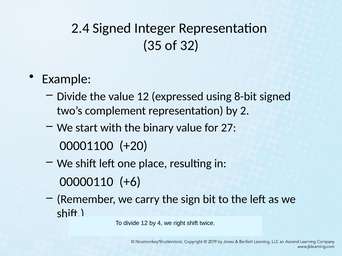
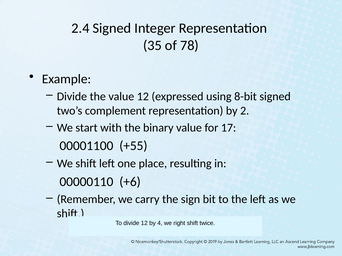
32: 32 -> 78 (189, 45)
27: 27 -> 17 (229, 128)
+20: +20 -> +55 (133, 146)
